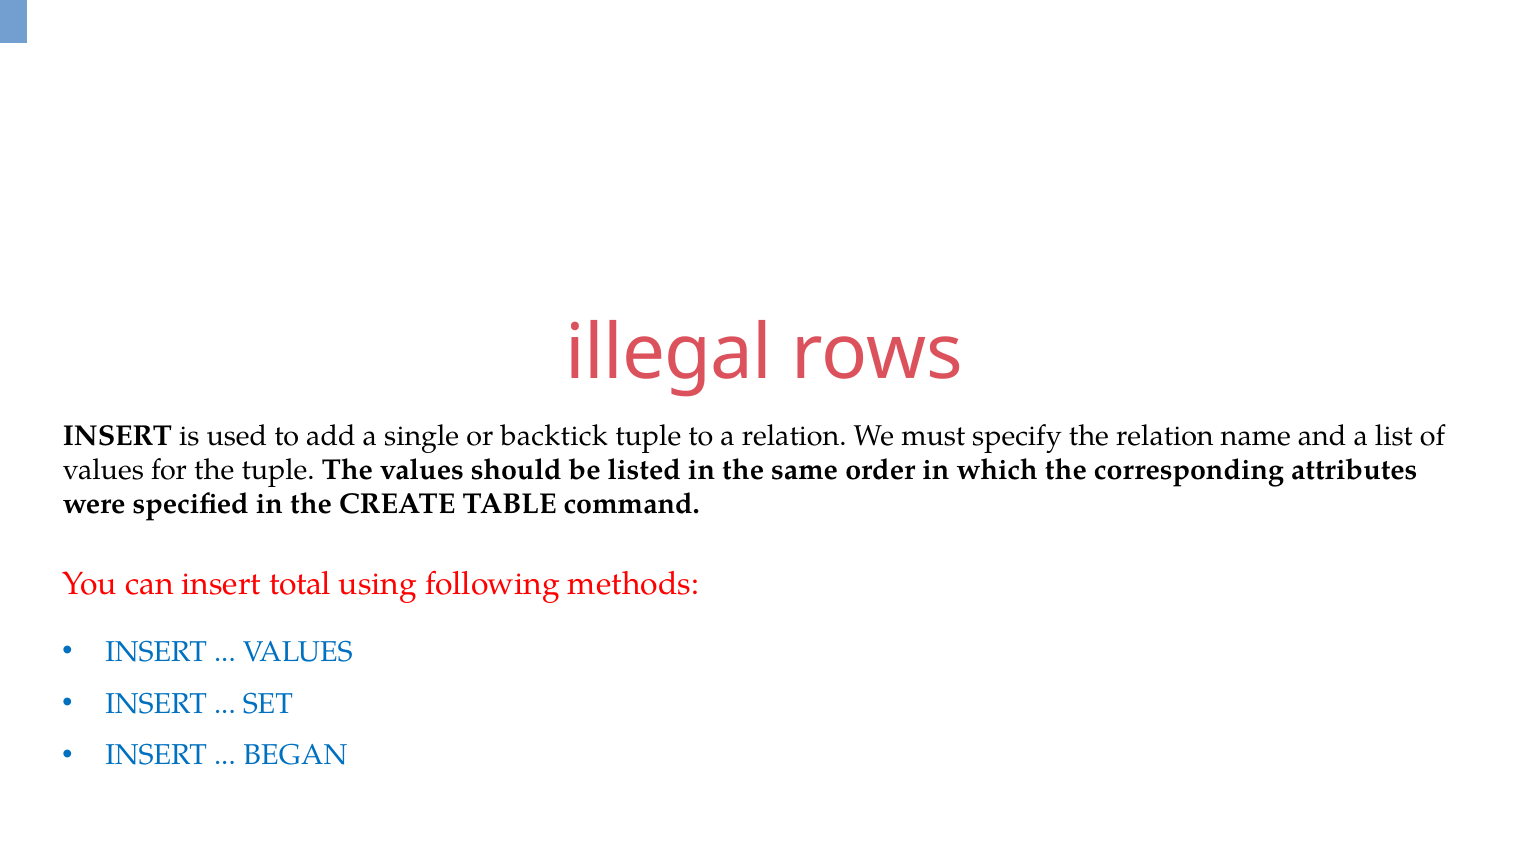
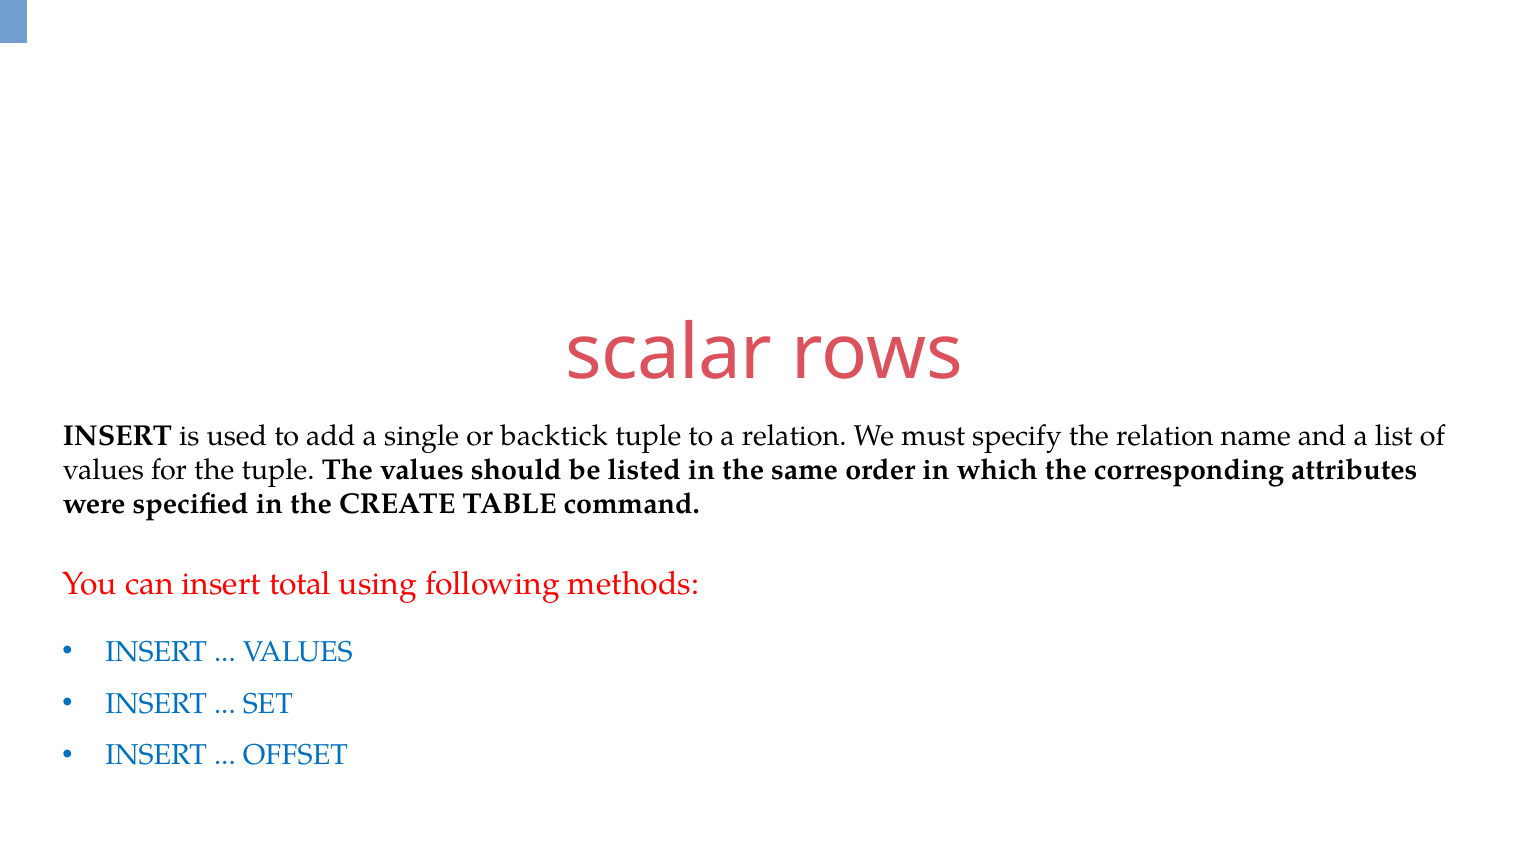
illegal: illegal -> scalar (669, 353)
BEGAN: BEGAN -> OFFSET (295, 755)
